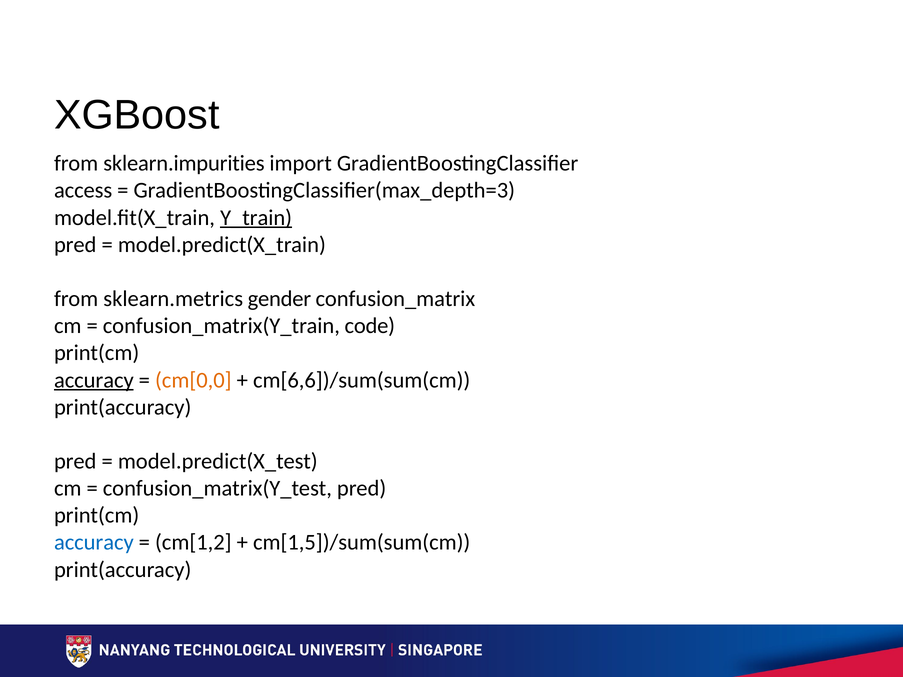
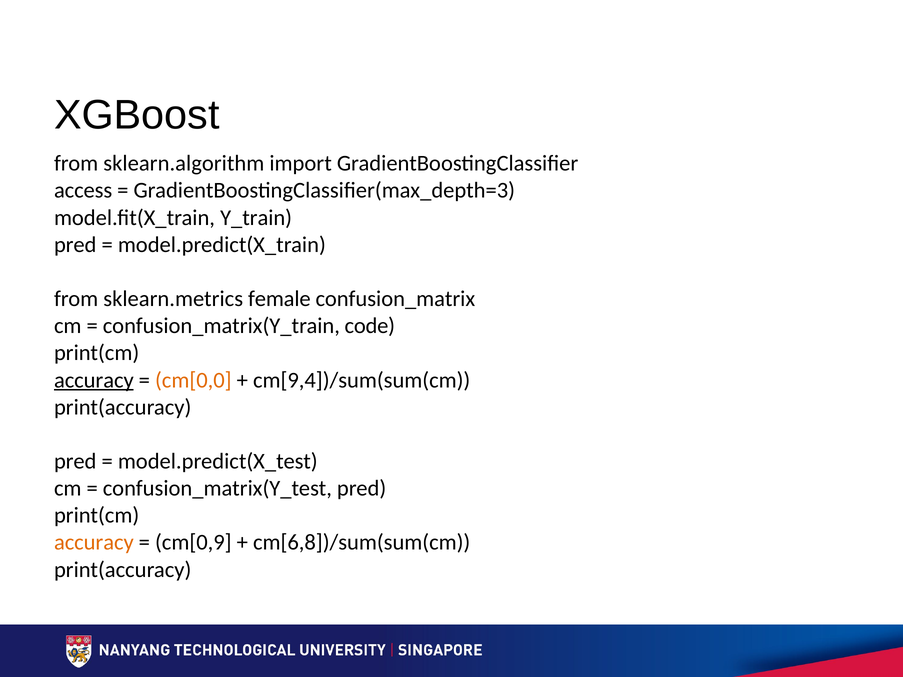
sklearn.impurities: sklearn.impurities -> sklearn.algorithm (184, 163)
Y_train underline: present -> none (256, 218)
gender: gender -> female (279, 299)
cm[6,6])/sum(sum(cm: cm[6,6])/sum(sum(cm -> cm[9,4])/sum(sum(cm (362, 380)
accuracy colour: blue -> orange (94, 543)
cm[1,2: cm[1,2 -> cm[0,9 (193, 543)
cm[1,5])/sum(sum(cm: cm[1,5])/sum(sum(cm -> cm[6,8])/sum(sum(cm (362, 543)
